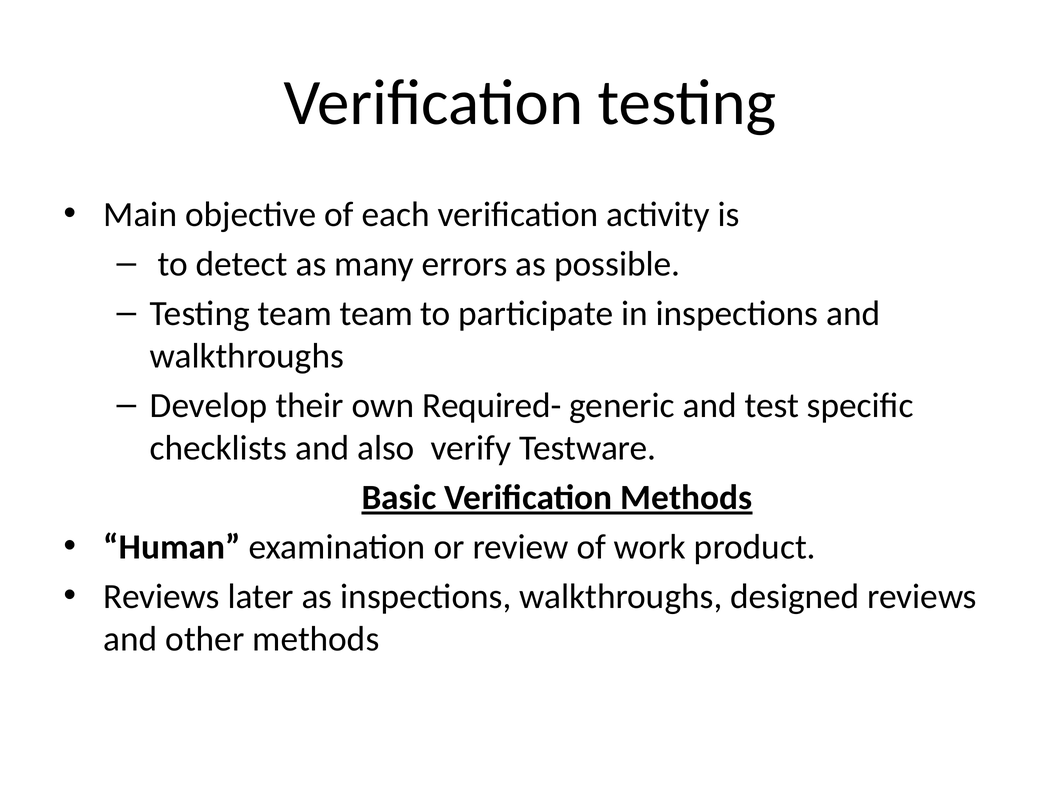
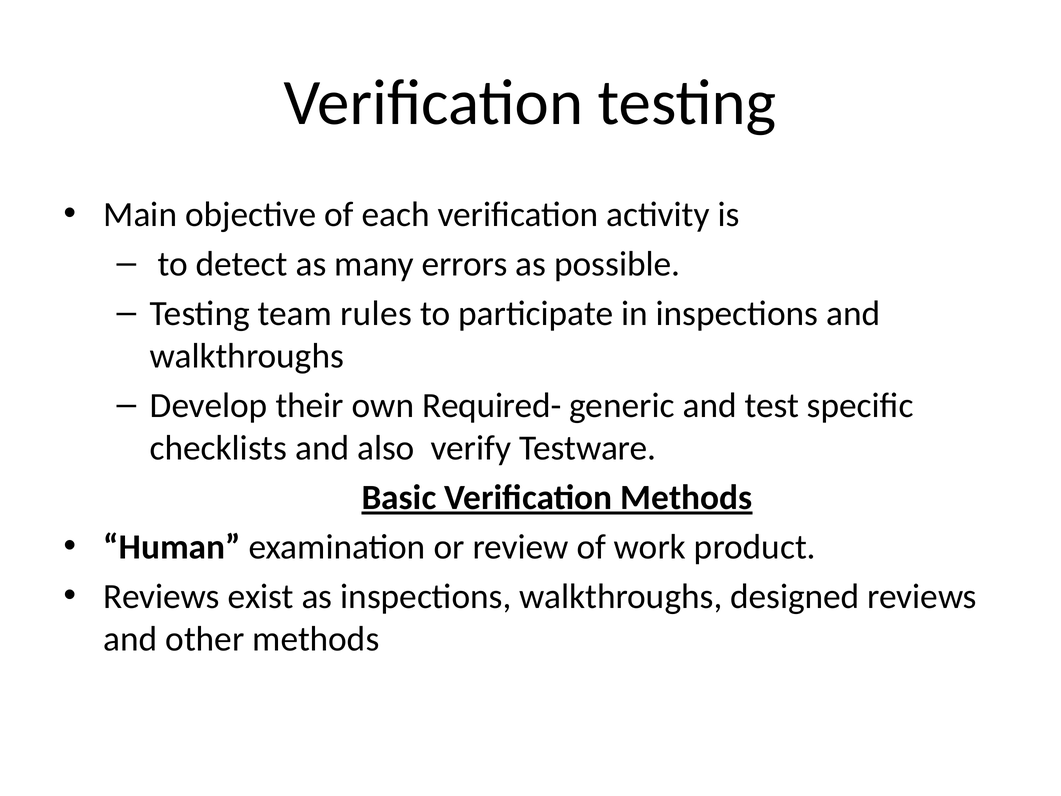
team team: team -> rules (376, 314)
later: later -> exist (261, 597)
